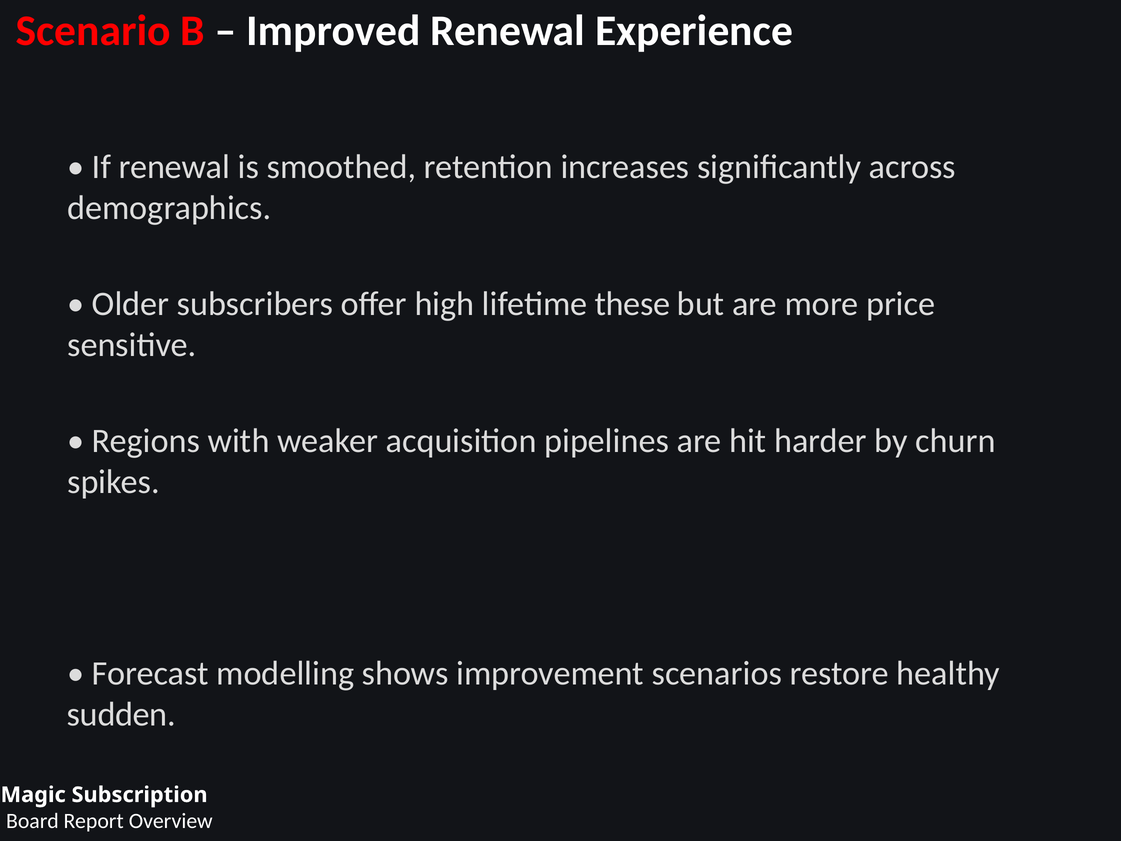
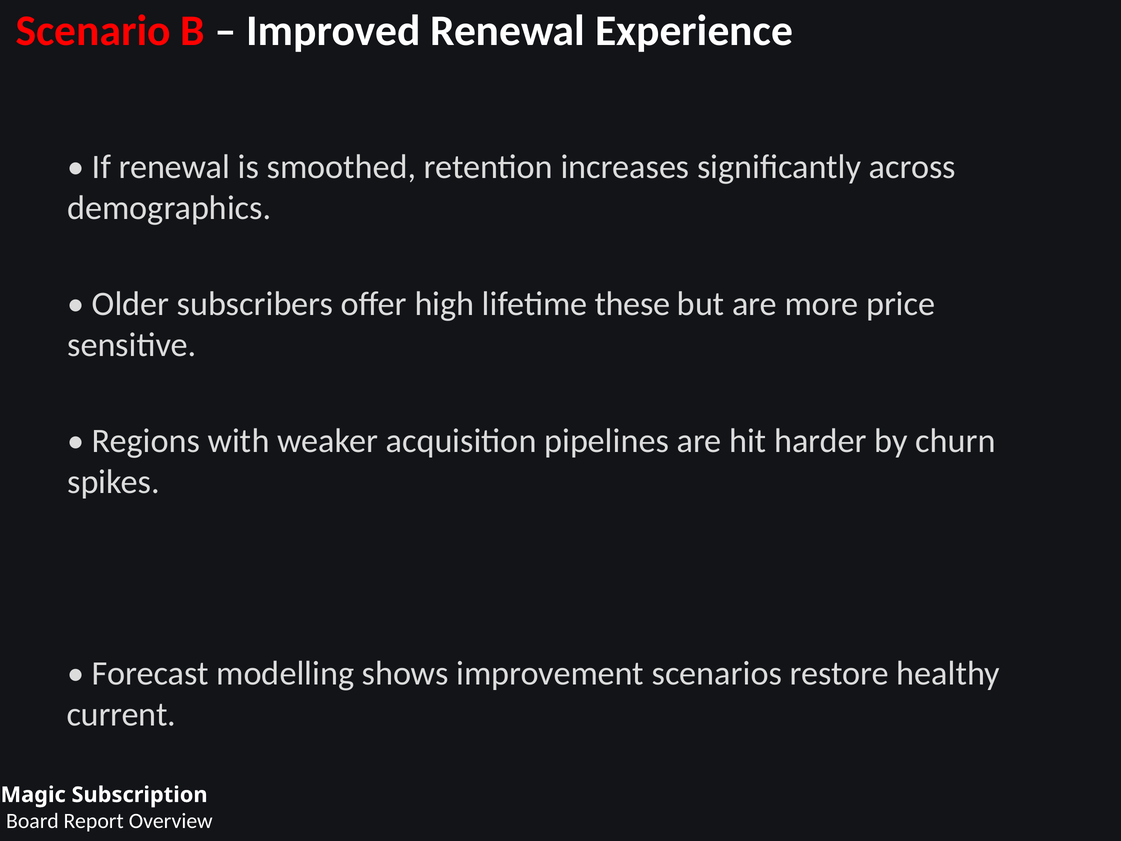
sudden: sudden -> current (121, 714)
